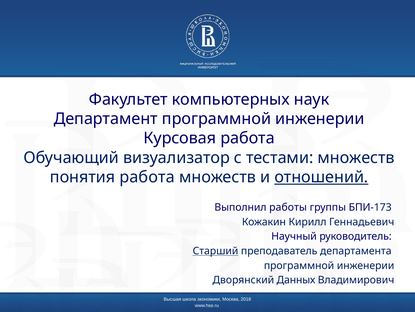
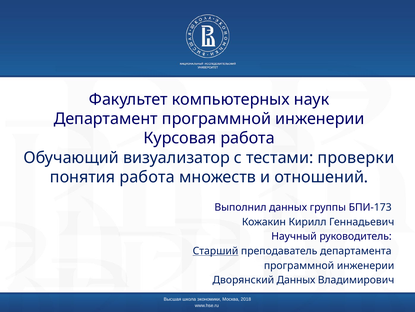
тестами множеств: множеств -> проверки (356, 157)
отношений underline: present -> none (321, 177)
Выполнил работы: работы -> данных (288, 207)
